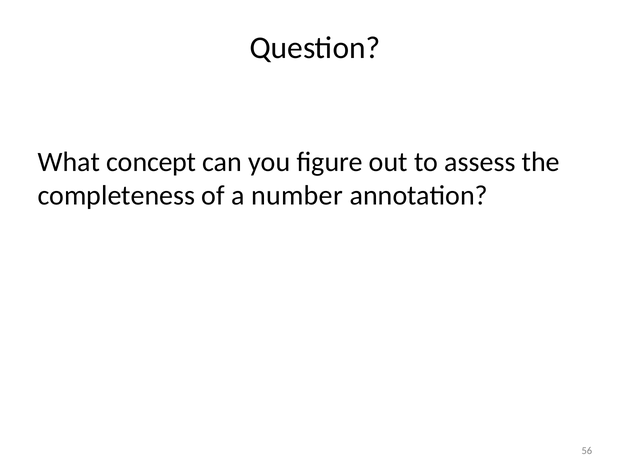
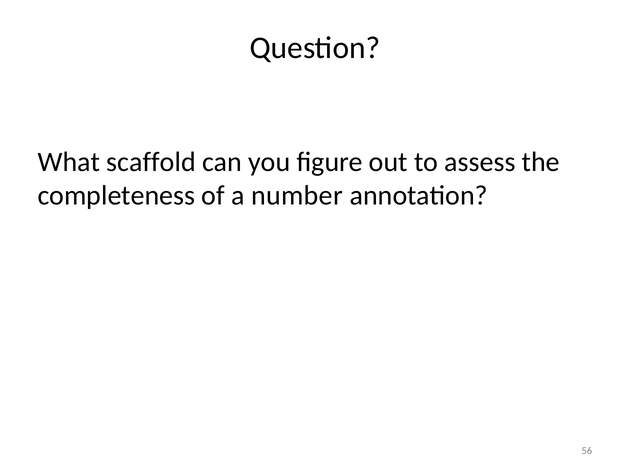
concept: concept -> scaffold (151, 162)
